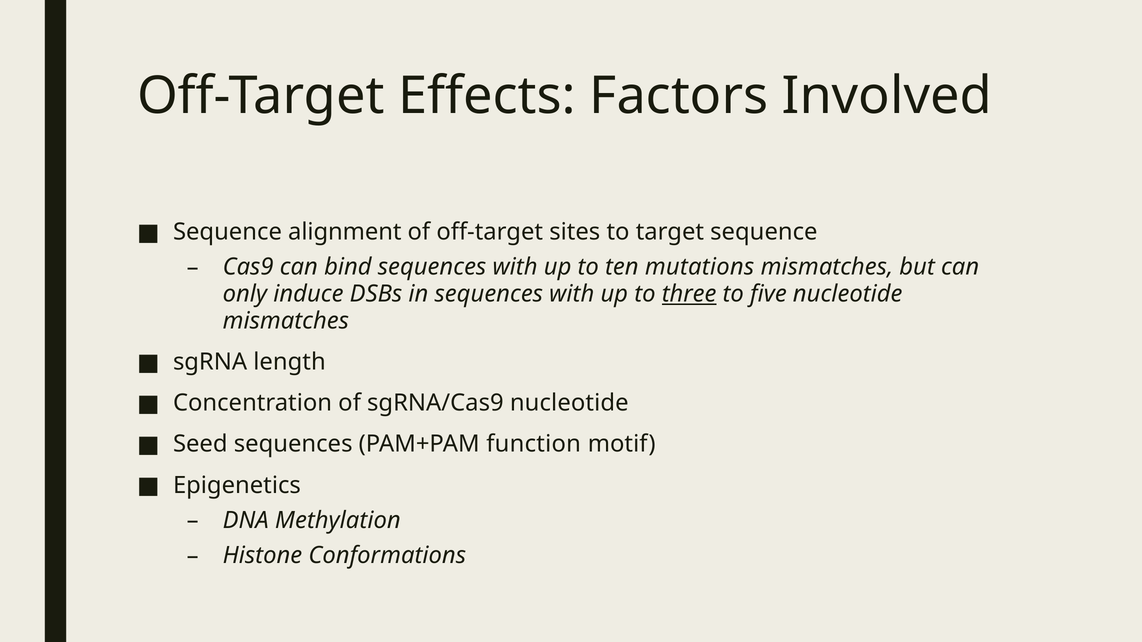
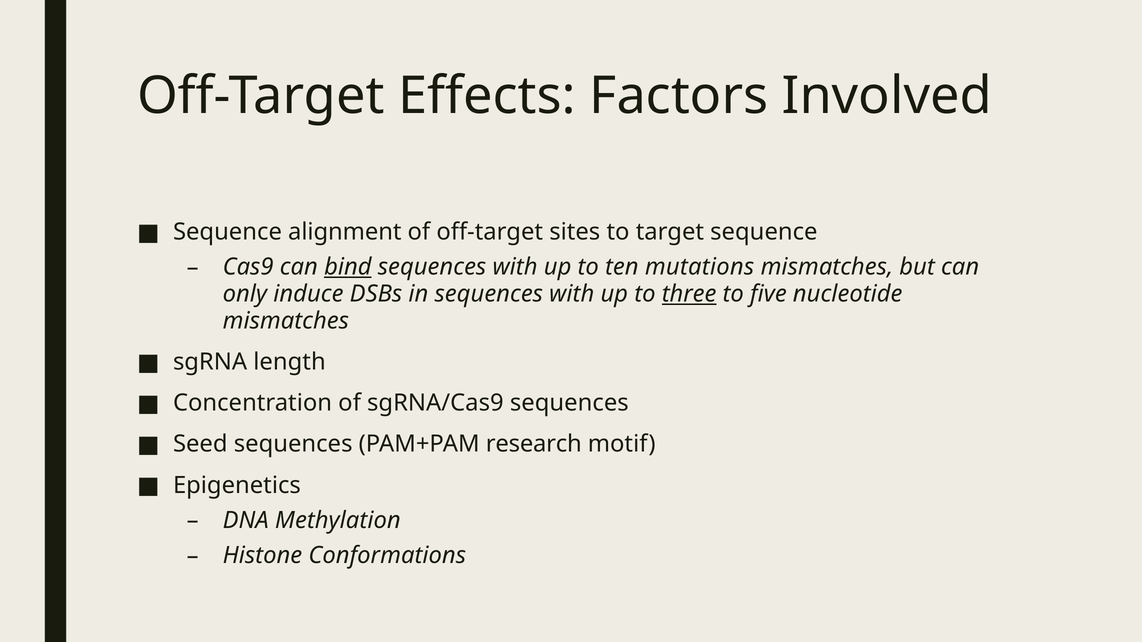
bind underline: none -> present (348, 267)
sgRNA/Cas9 nucleotide: nucleotide -> sequences (569, 403)
function: function -> research (534, 444)
